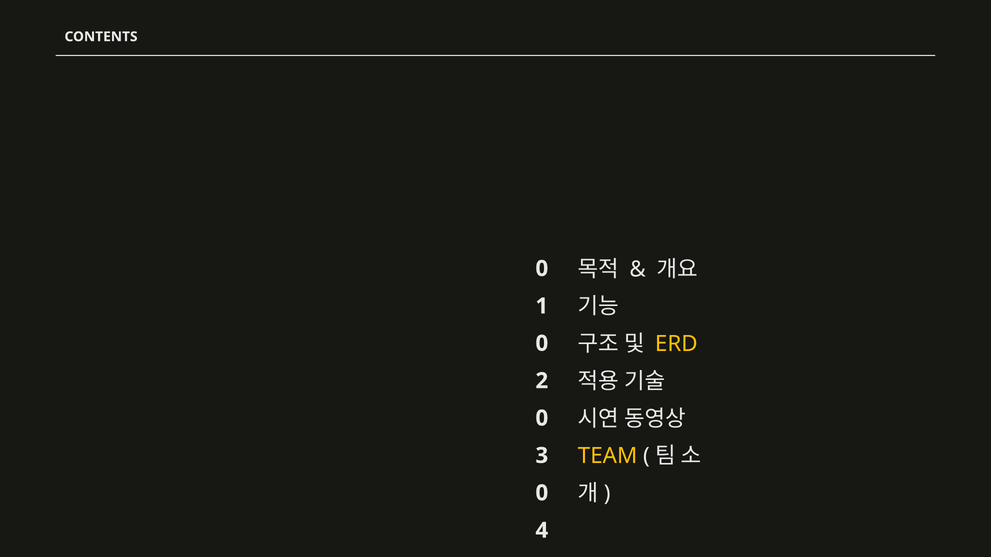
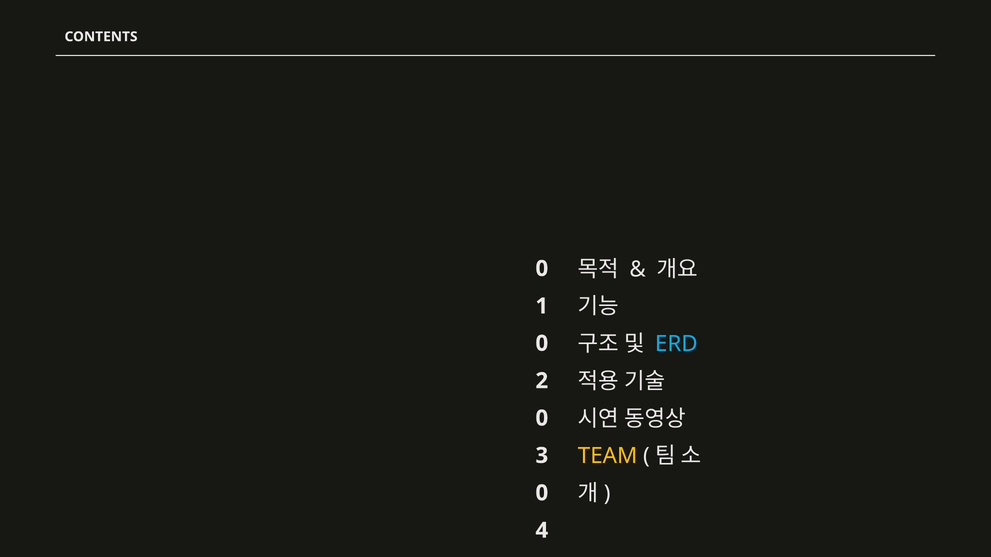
ERD colour: yellow -> light blue (676, 344)
